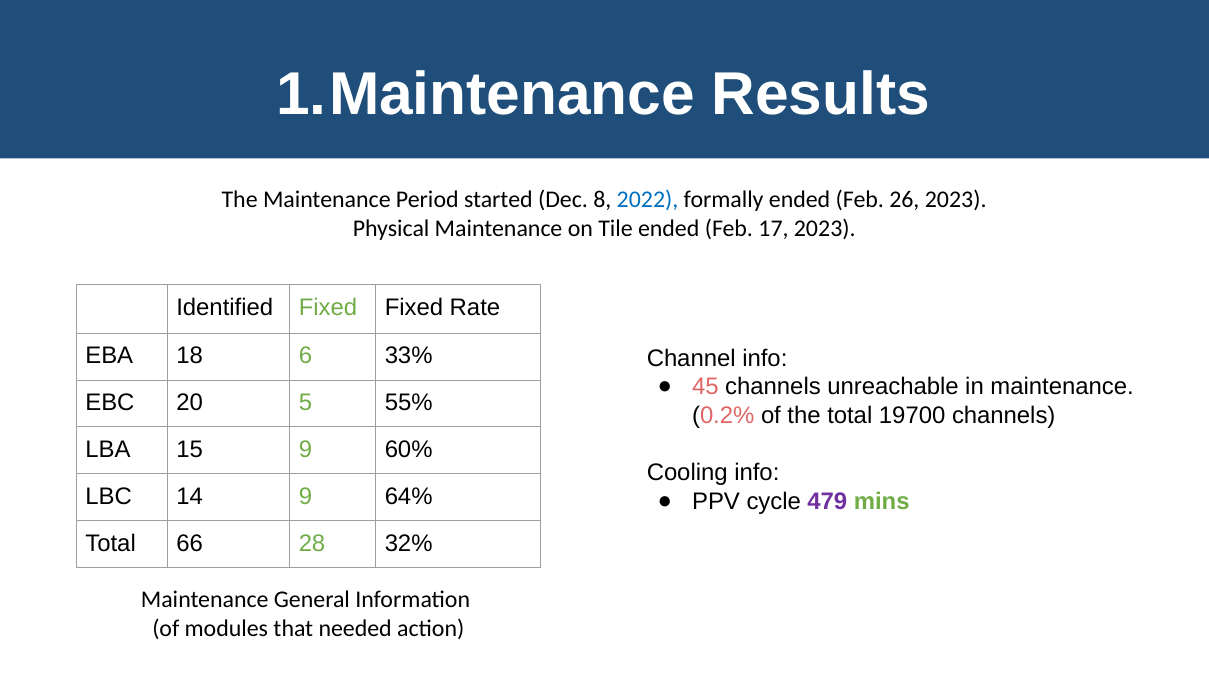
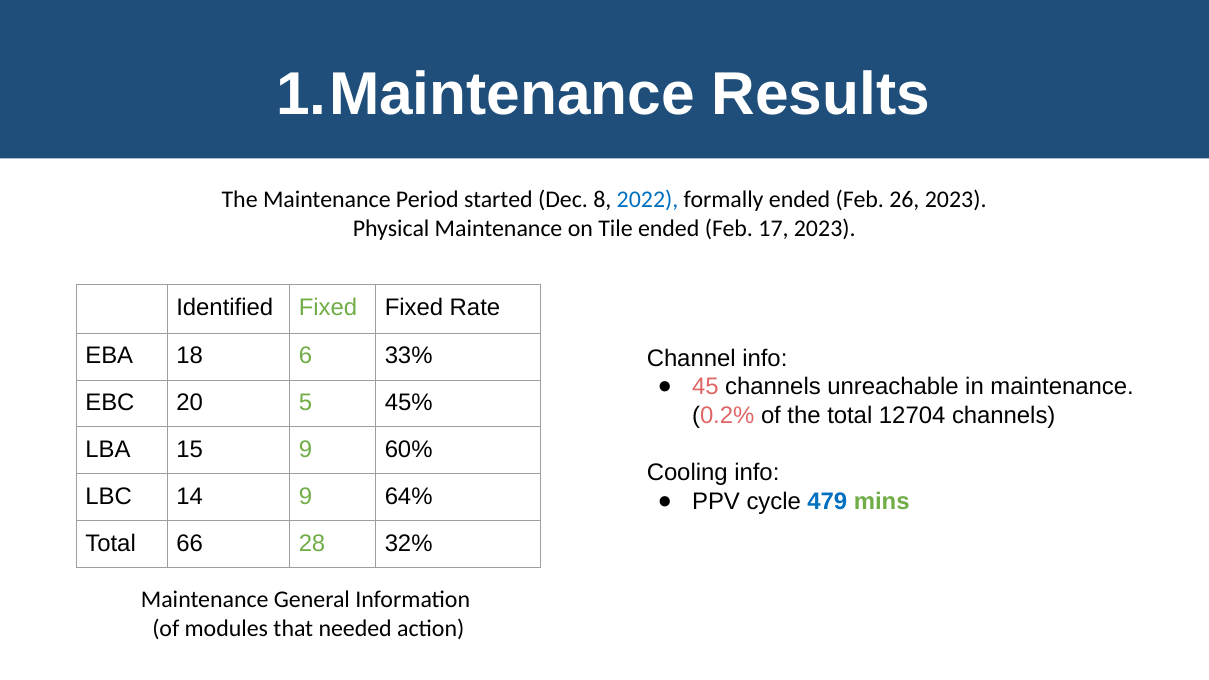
55%: 55% -> 45% (409, 403)
19700: 19700 -> 12704 (912, 416)
479 colour: purple -> blue (827, 502)
